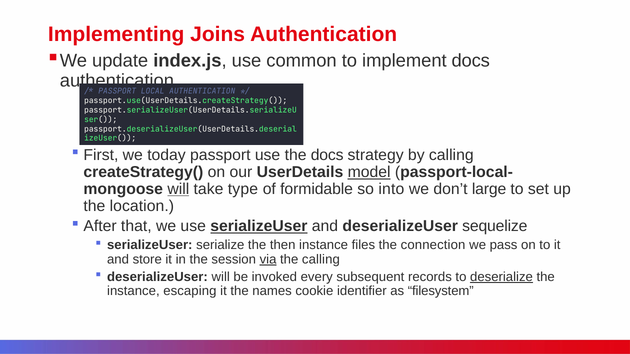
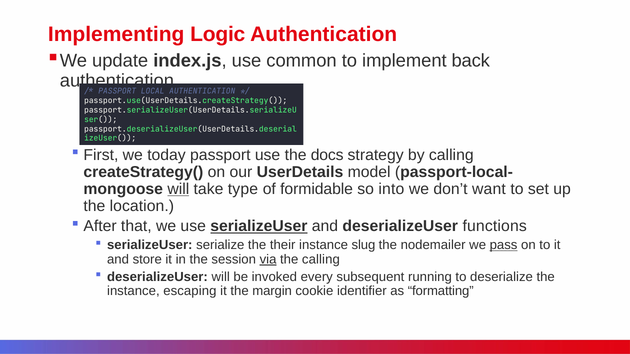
Joins: Joins -> Logic (218, 35)
implement docs: docs -> back (471, 61)
model underline: present -> none (369, 172)
large: large -> want (489, 189)
sequelize: sequelize -> functions (495, 226)
then: then -> their (283, 245)
files: files -> slug (363, 245)
connection: connection -> nodemailer (433, 245)
pass underline: none -> present (504, 245)
records: records -> running (430, 277)
deserialize underline: present -> none (501, 277)
names: names -> margin (272, 291)
filesystem: filesystem -> formatting (441, 291)
